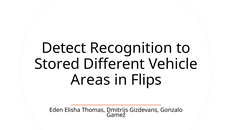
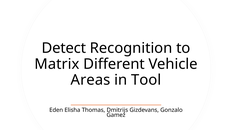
Stored: Stored -> Matrix (57, 64)
Flips: Flips -> Tool (146, 80)
